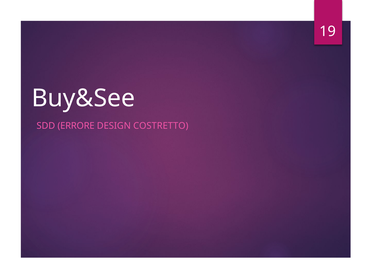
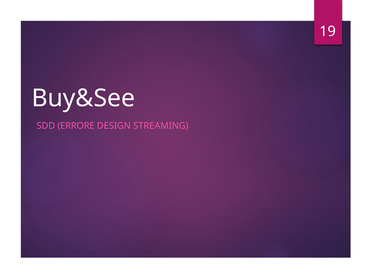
COSTRETTO: COSTRETTO -> STREAMING (161, 126)
